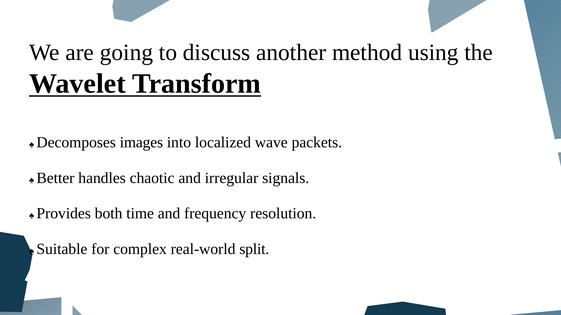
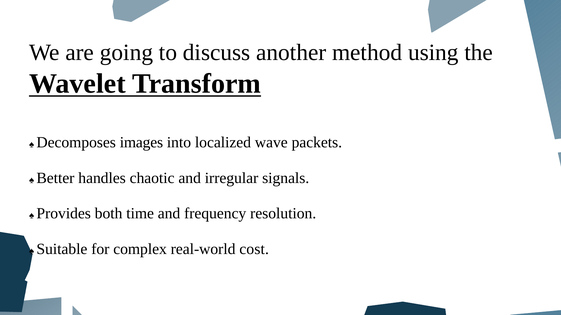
split: split -> cost (254, 249)
